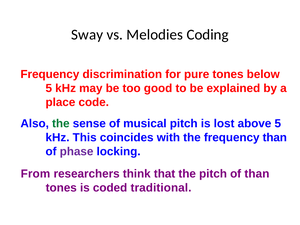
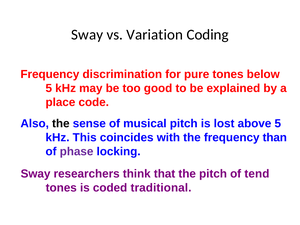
Melodies: Melodies -> Variation (155, 35)
the colour: green -> black (61, 124)
From: From -> Sway (36, 174)
of than: than -> tend (257, 174)
